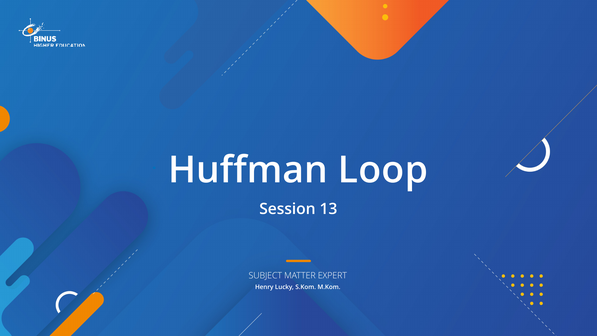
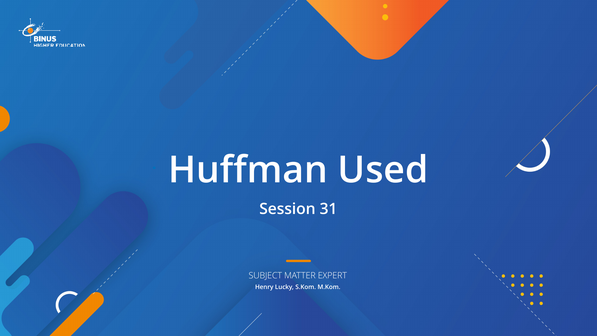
Loop: Loop -> Used (383, 170)
13: 13 -> 31 (328, 209)
